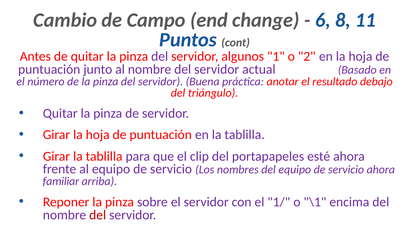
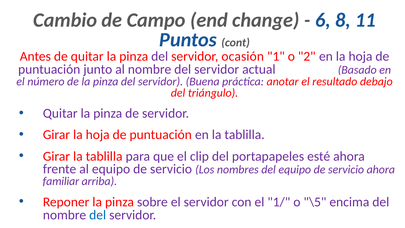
algunos: algunos -> ocasión (243, 56)
\1: \1 -> \5 (315, 202)
del colour: red -> blue (98, 215)
